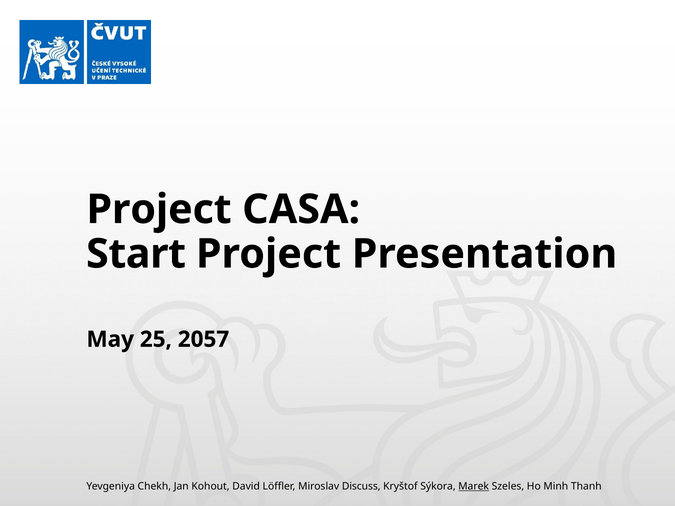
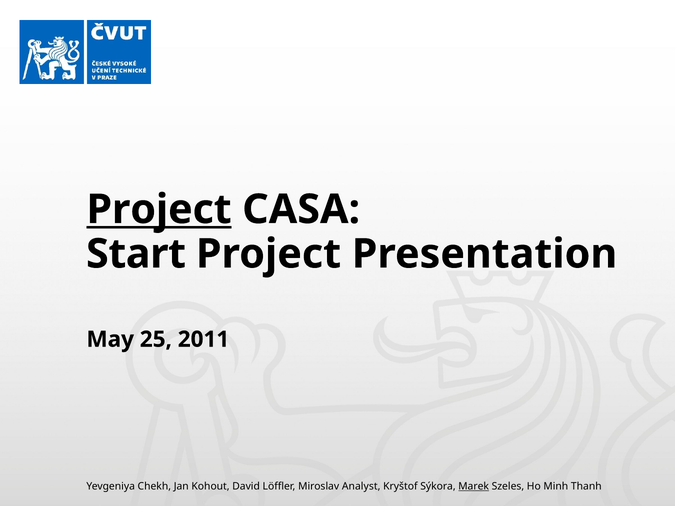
Project underline: none -> present (159, 210)
2057: 2057 -> 2011 (204, 340)
Discuss: Discuss -> Analyst (361, 486)
